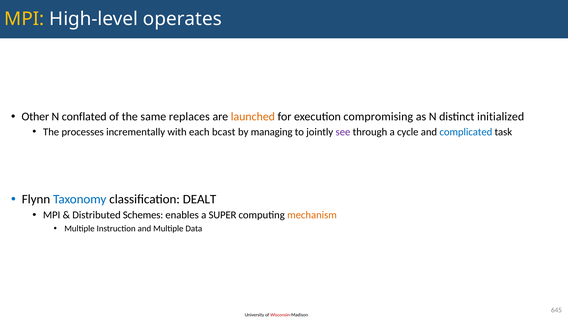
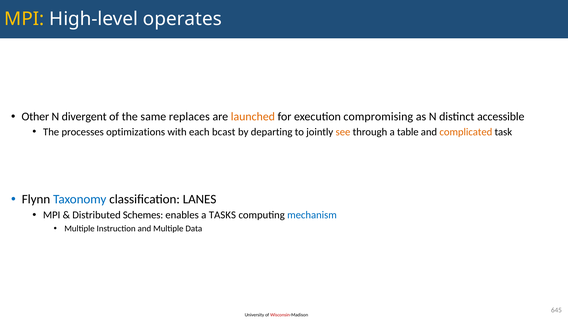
conflated: conflated -> divergent (84, 117)
initialized: initialized -> accessible (501, 117)
incrementally: incrementally -> optimizations (136, 132)
managing: managing -> departing (272, 132)
see colour: purple -> orange (343, 132)
cycle: cycle -> table (408, 132)
complicated colour: blue -> orange (466, 132)
DEALT: DEALT -> LANES (200, 200)
SUPER: SUPER -> TASKS (222, 215)
mechanism colour: orange -> blue (312, 215)
